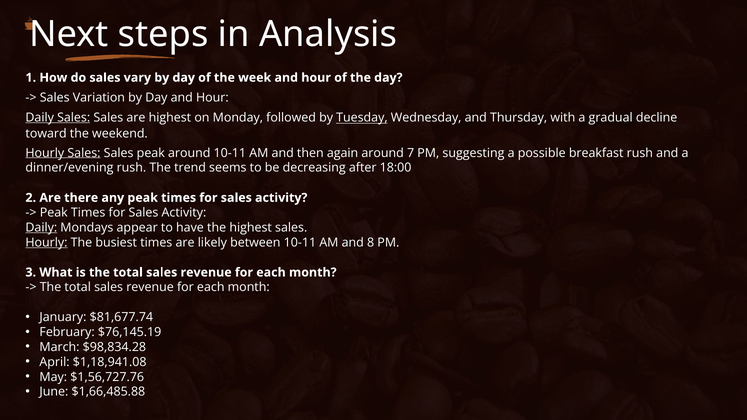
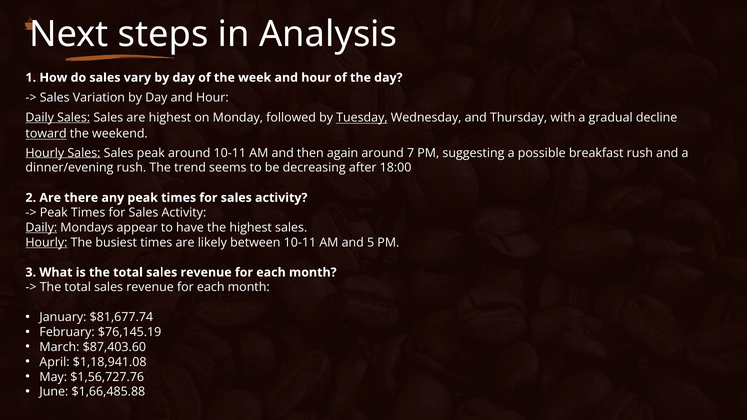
toward underline: none -> present (46, 134)
8: 8 -> 5 (371, 243)
$98,834.28: $98,834.28 -> $87,403.60 (114, 347)
